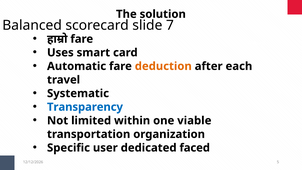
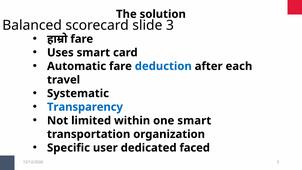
7: 7 -> 3 (170, 25)
deduction colour: orange -> blue (163, 66)
one viable: viable -> smart (194, 121)
